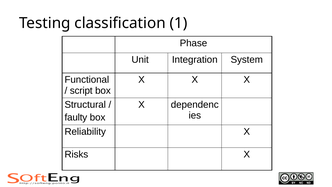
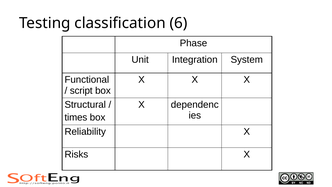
1: 1 -> 6 (179, 23)
faulty: faulty -> times (76, 117)
